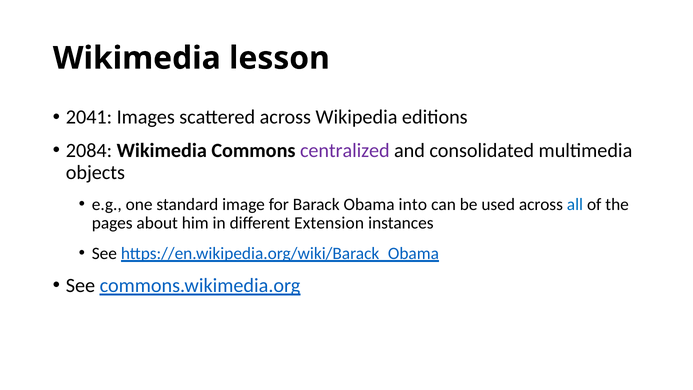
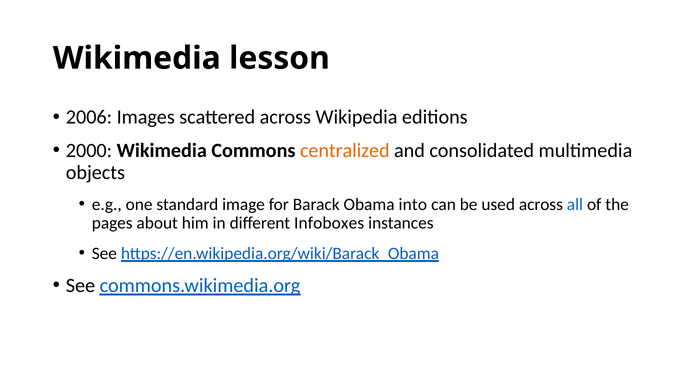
2041: 2041 -> 2006 (89, 117)
2084: 2084 -> 2000 (89, 151)
centralized colour: purple -> orange (345, 151)
Extension: Extension -> Infoboxes (329, 223)
